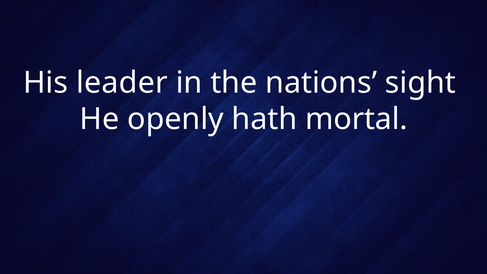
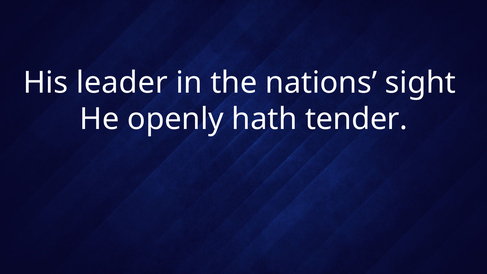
mortal: mortal -> tender (356, 119)
